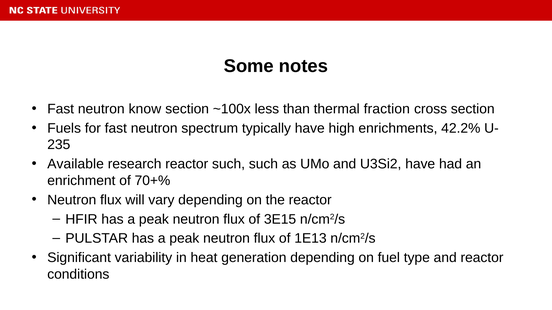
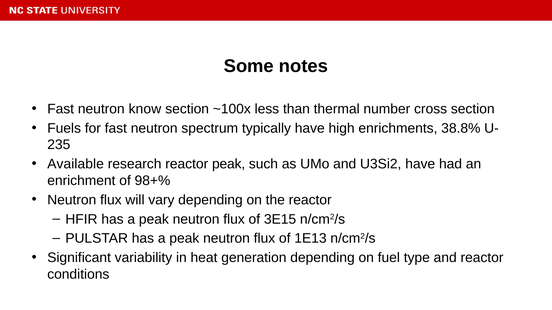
fraction: fraction -> number (387, 109)
42.2%: 42.2% -> 38.8% (461, 128)
reactor such: such -> peak (229, 164)
70+%: 70+% -> 98+% (152, 181)
